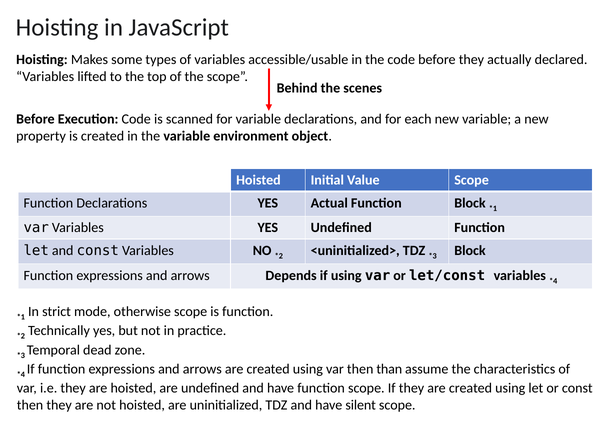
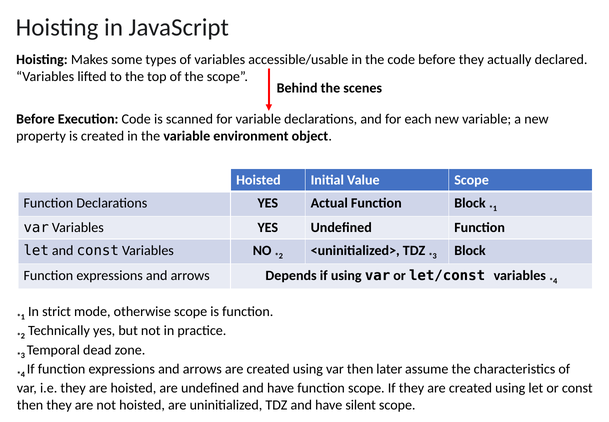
than: than -> later (389, 369)
